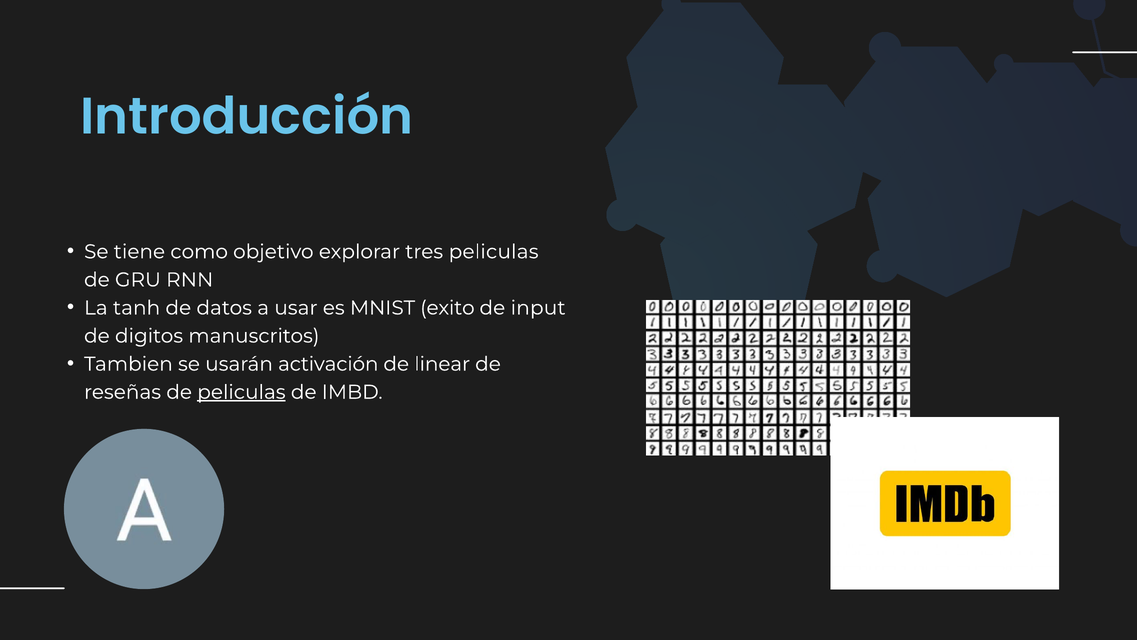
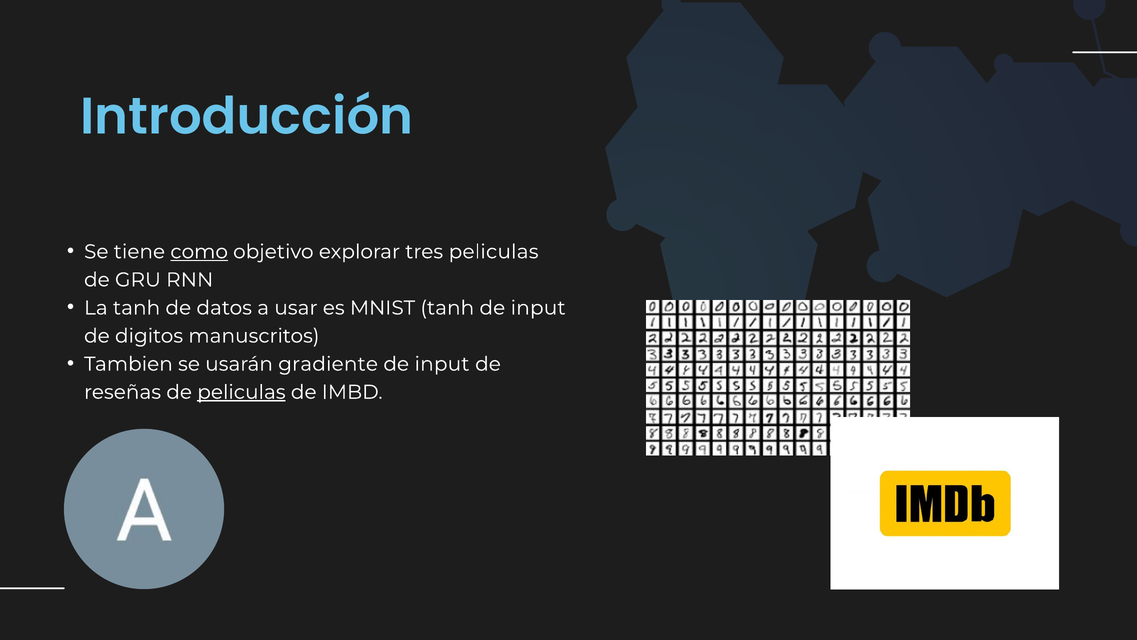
como underline: none -> present (199, 252)
MNIST exito: exito -> tanh (447, 308)
activación: activación -> gradiente (328, 364)
linear: linear -> input (442, 364)
